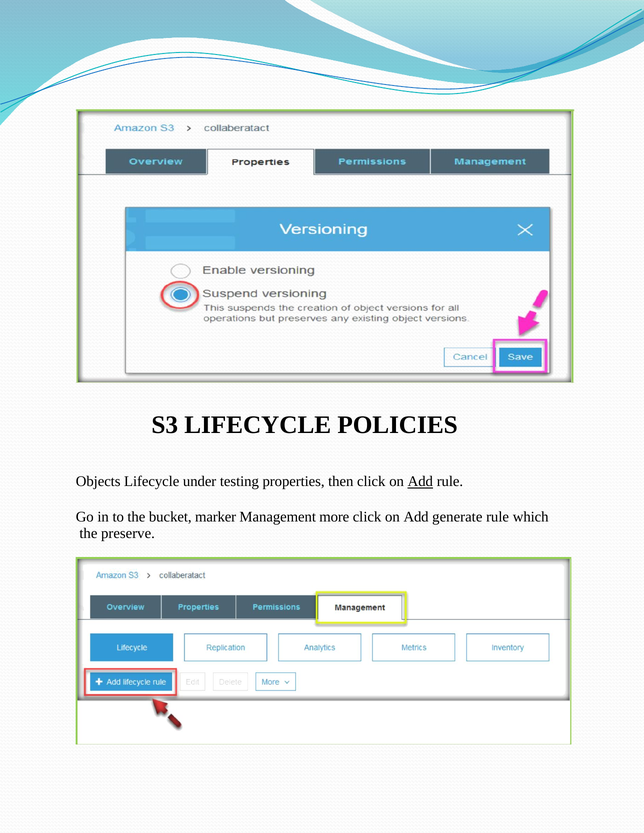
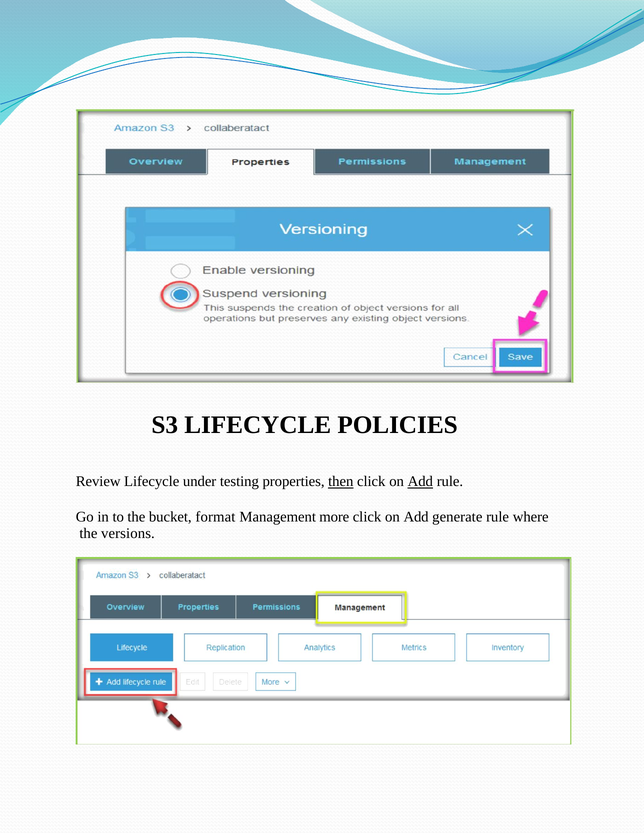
Objects: Objects -> Review (98, 482)
then underline: none -> present (341, 482)
marker: marker -> format (215, 517)
which: which -> where (531, 517)
preserve: preserve -> versions (128, 534)
